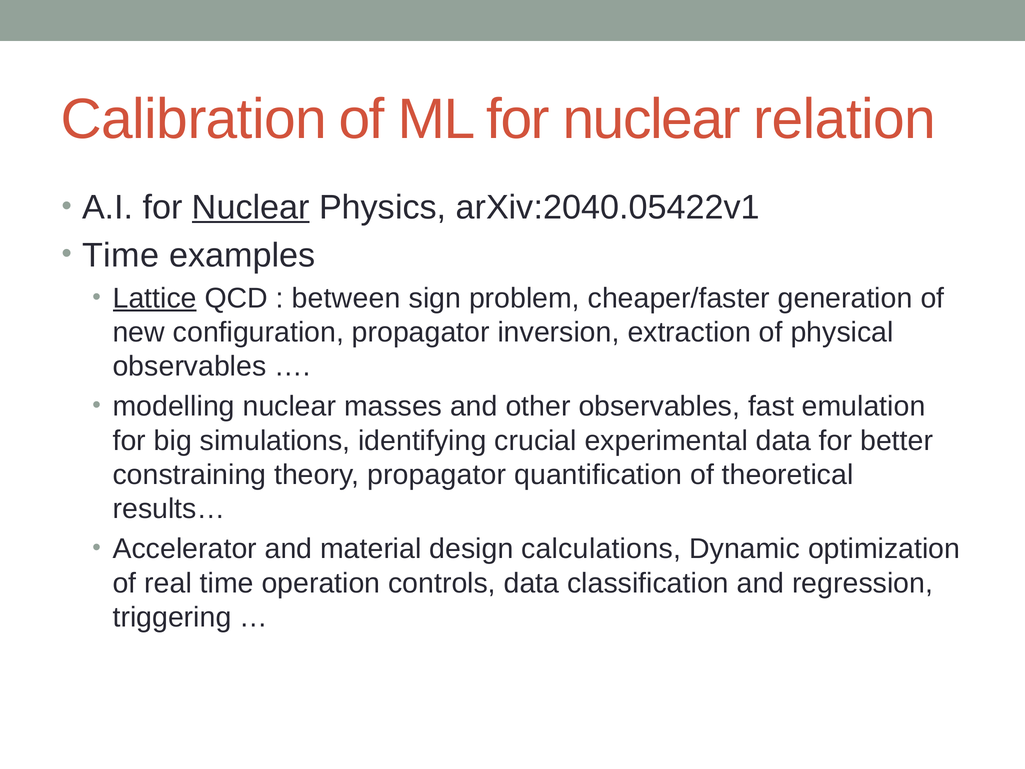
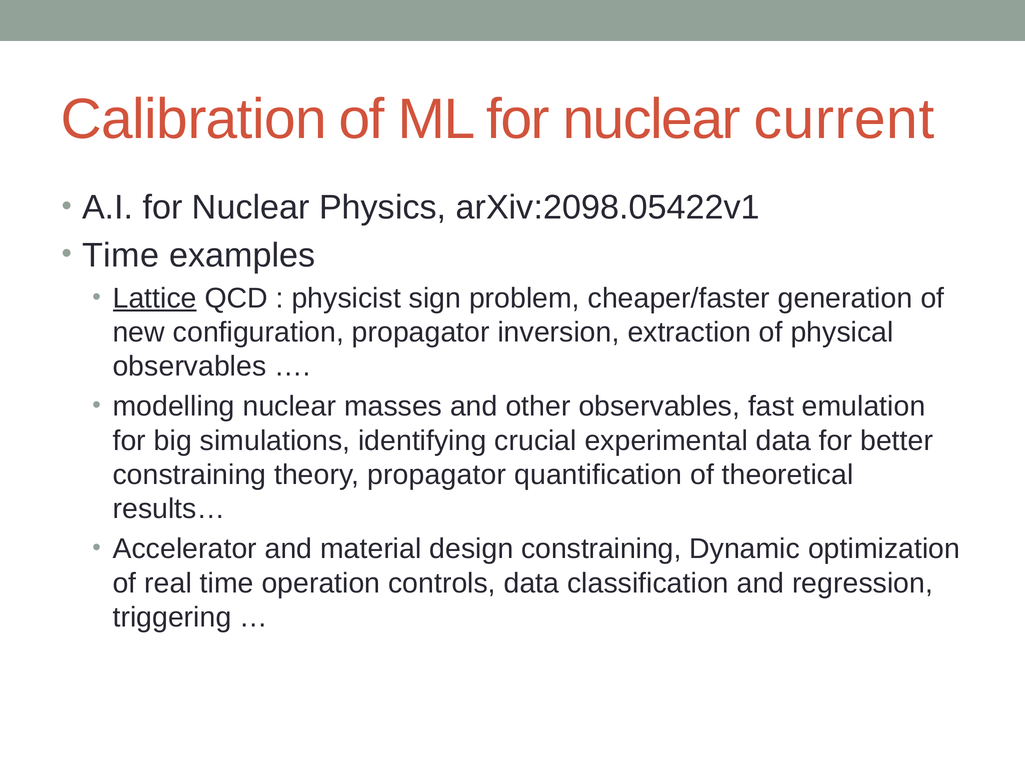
relation: relation -> current (844, 119)
Nuclear underline: present -> none (251, 207)
arXiv:2040.05422v1: arXiv:2040.05422v1 -> arXiv:2098.05422v1 (608, 207)
between: between -> physicist (346, 298)
design calculations: calculations -> constraining (601, 549)
